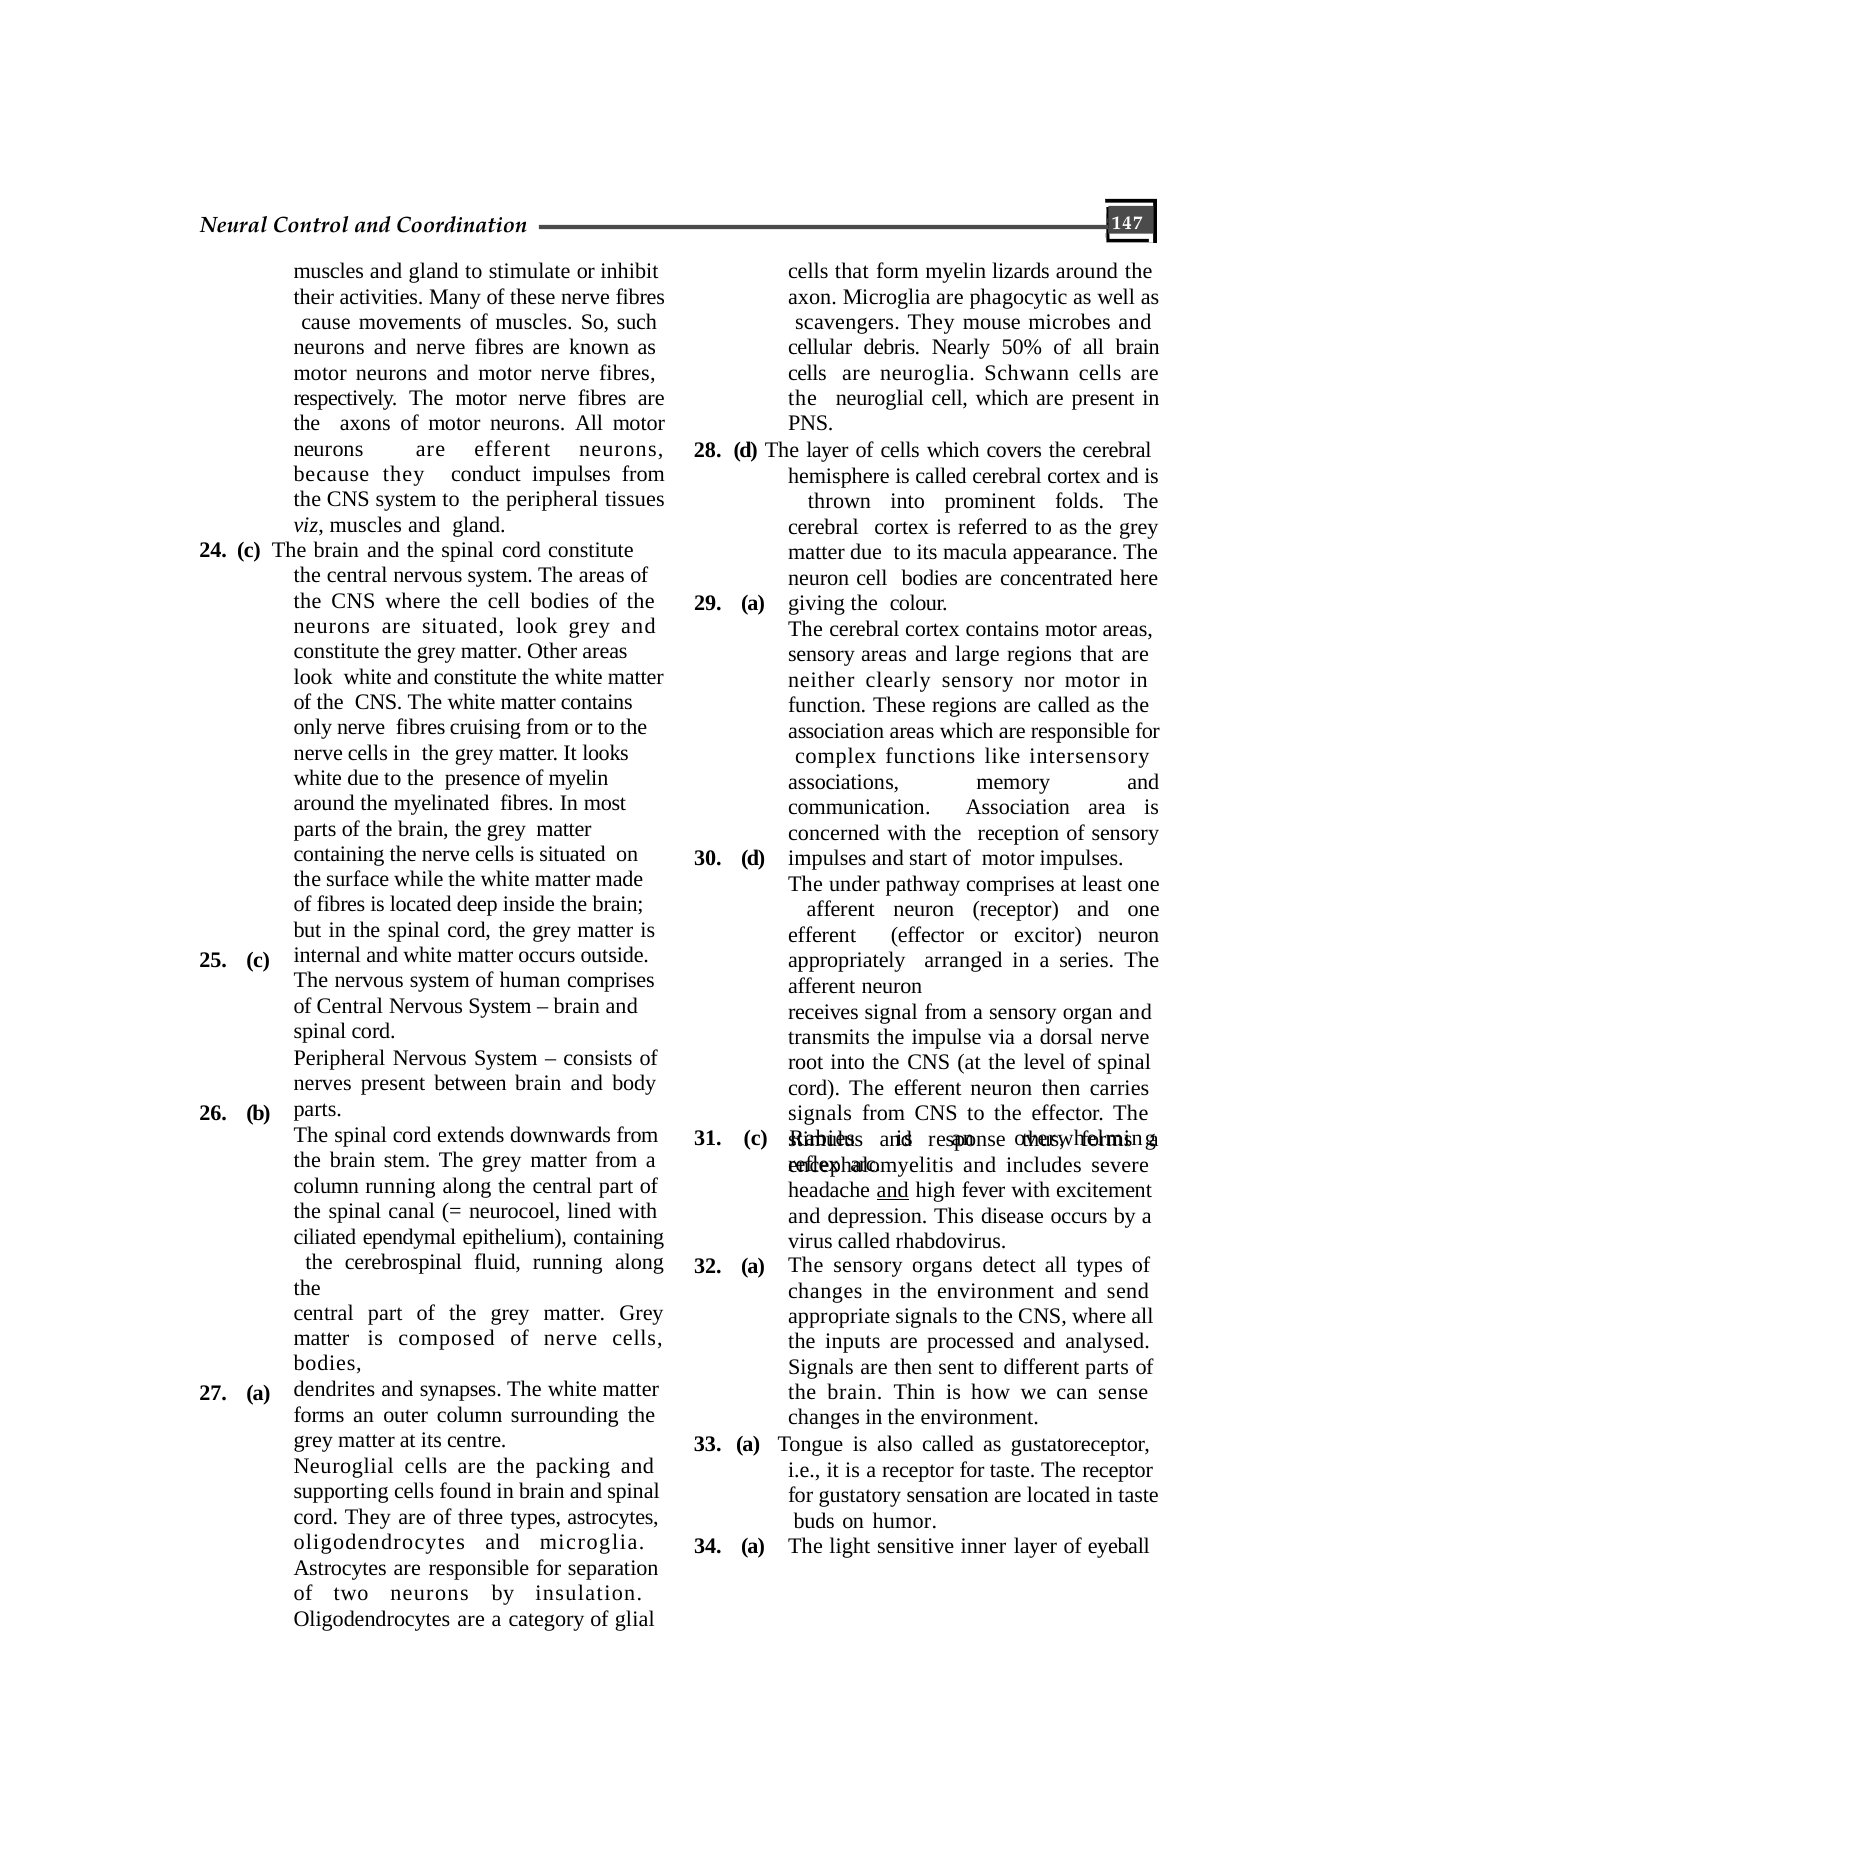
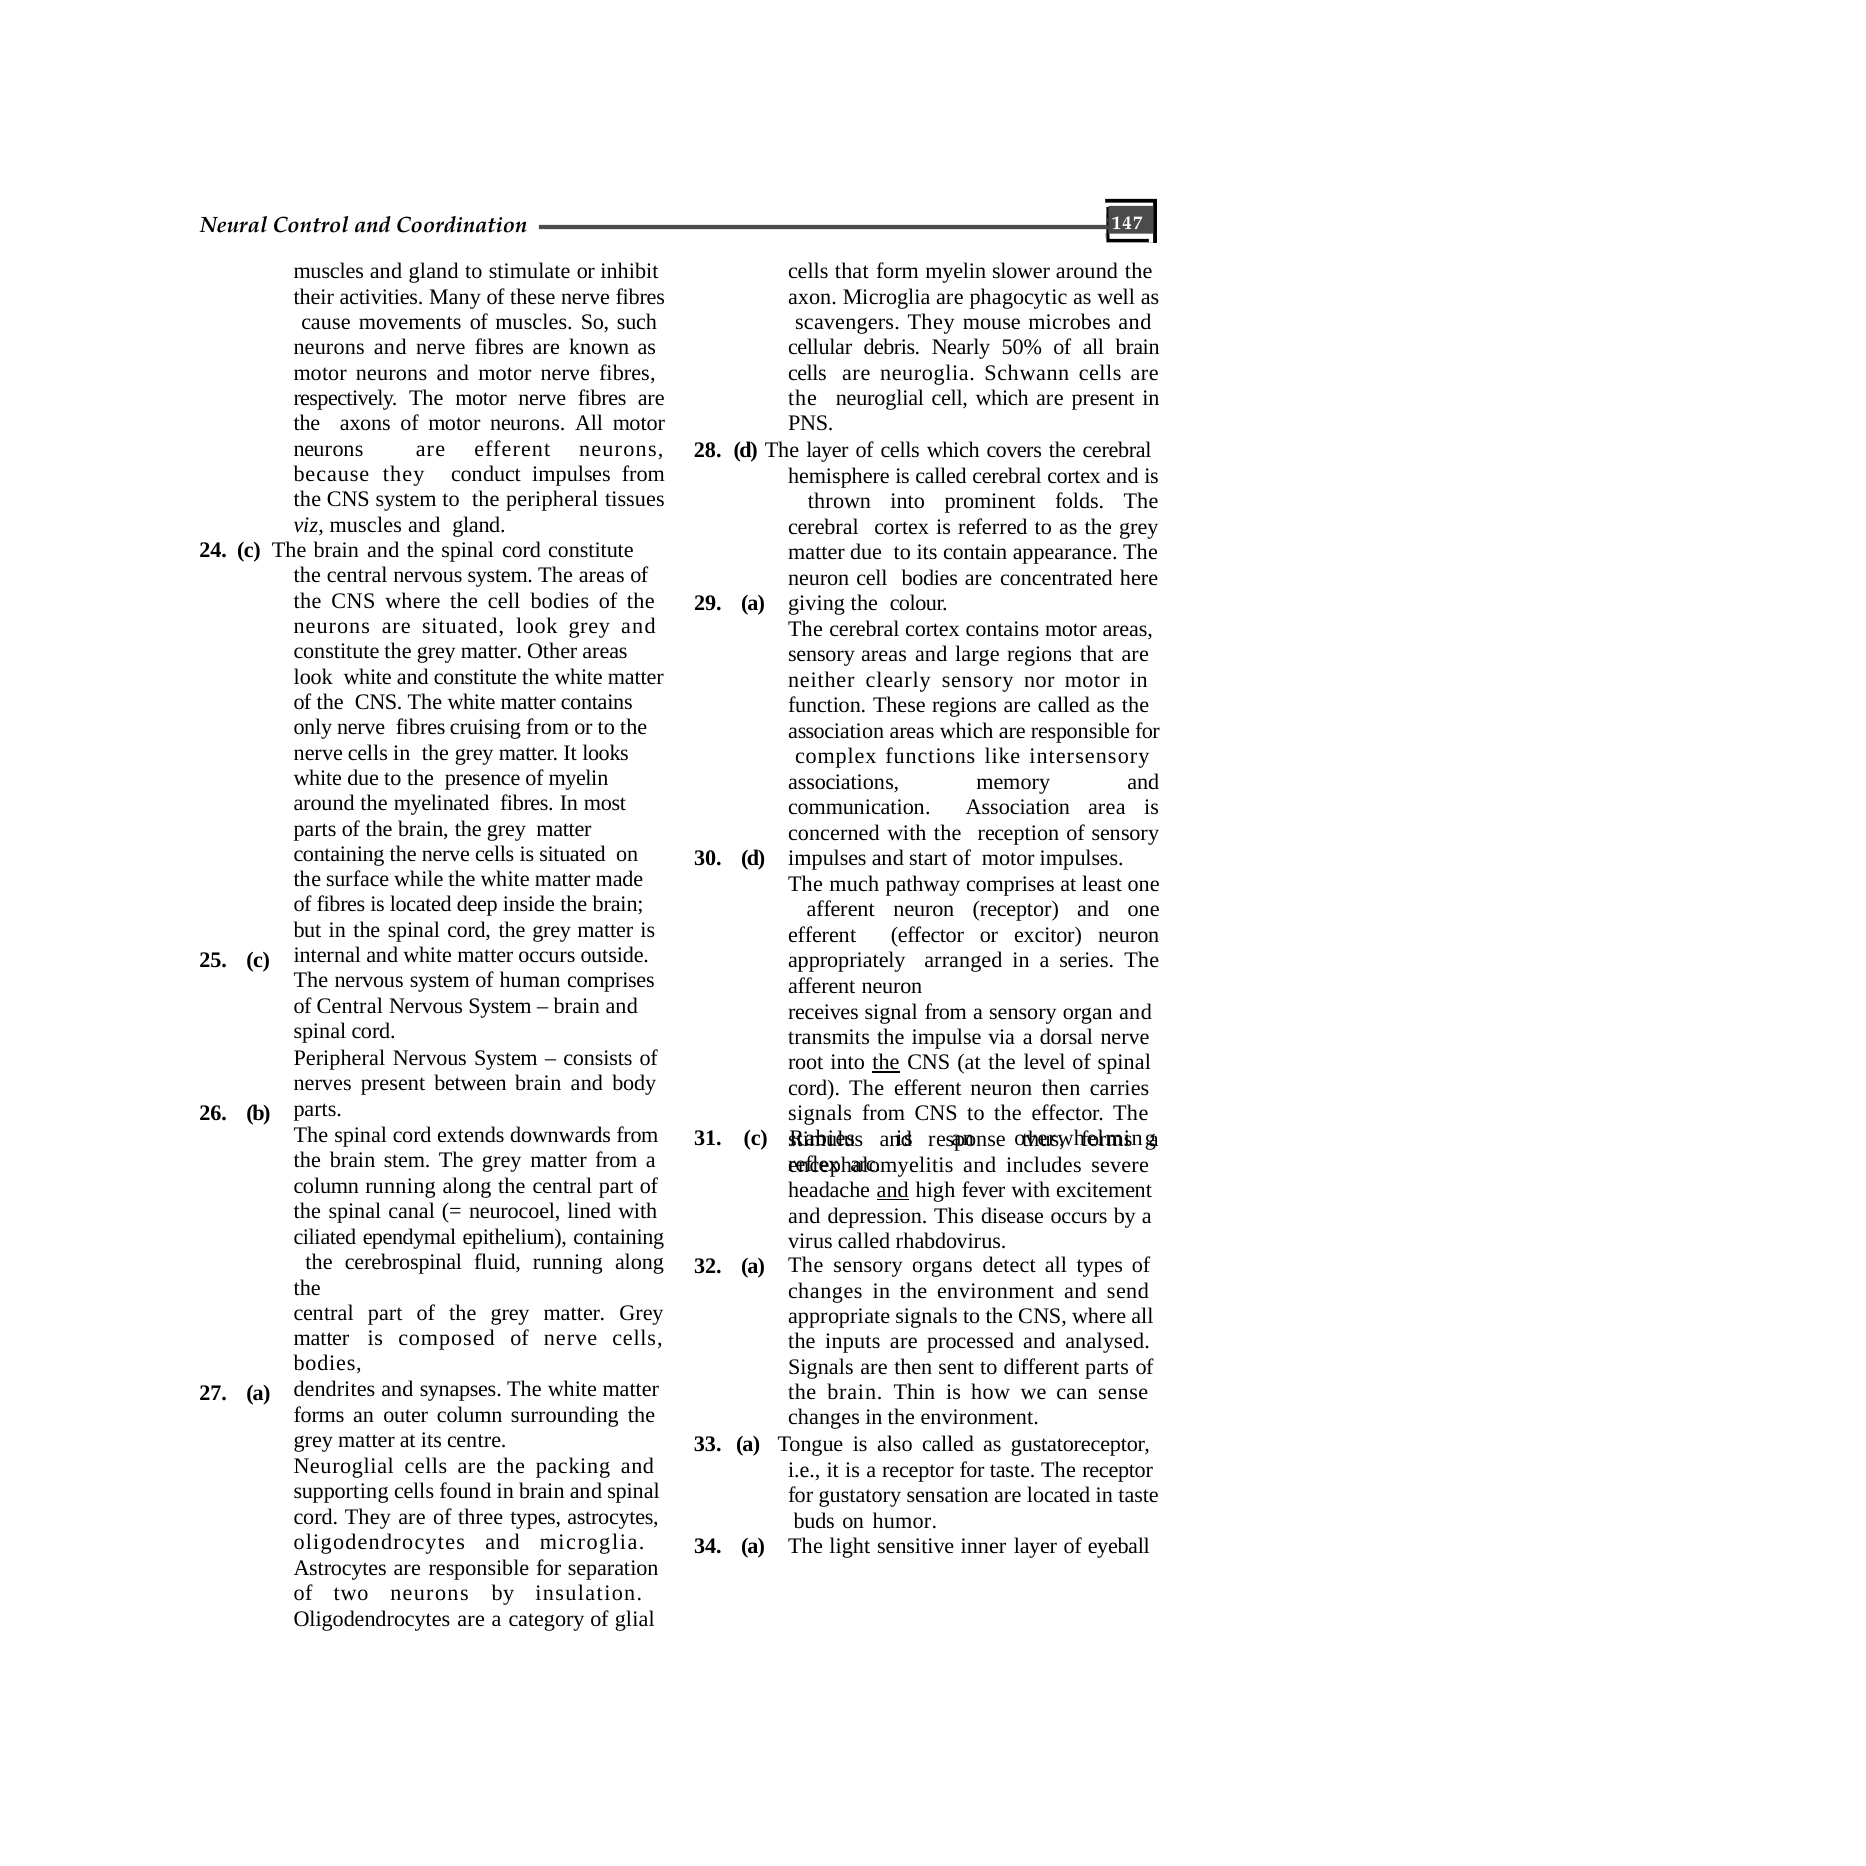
lizards: lizards -> slower (1021, 272)
macula: macula -> contain (975, 552)
under: under -> much (854, 884)
the underline: none -> present (886, 1062)
